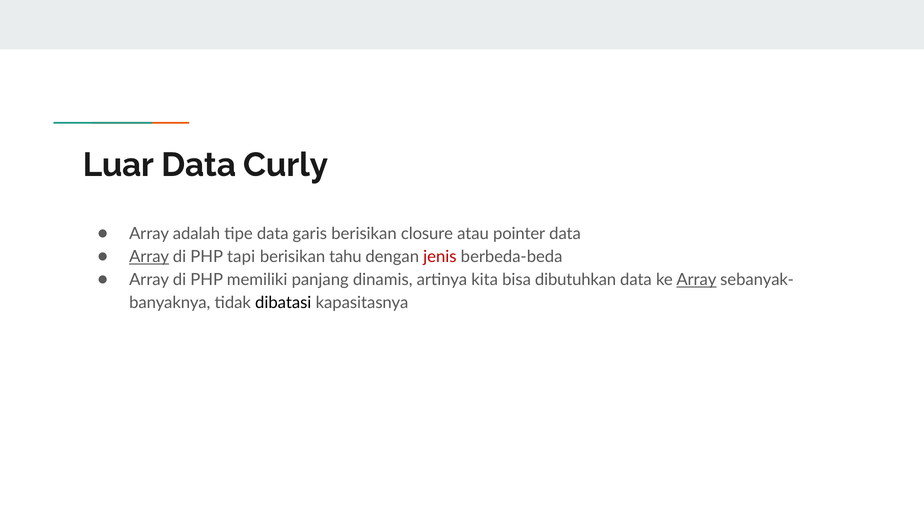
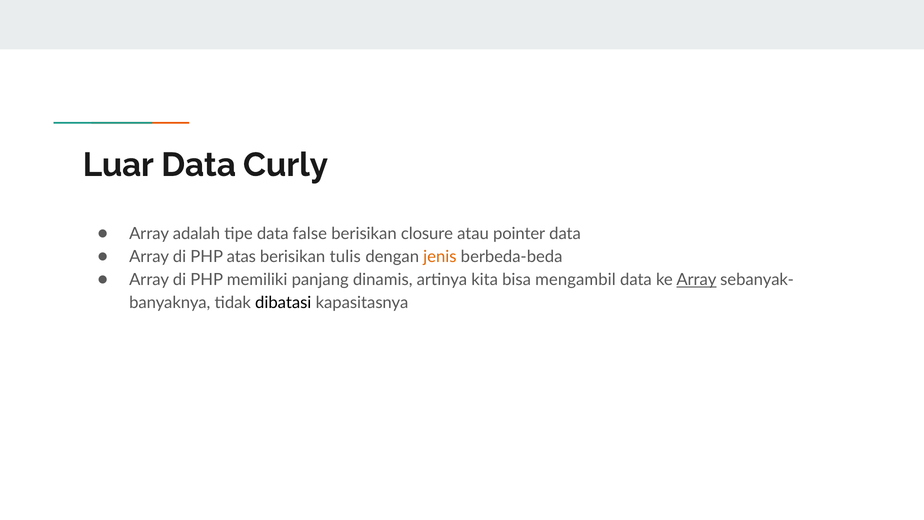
garis: garis -> false (310, 233)
Array underline: present -> none (149, 257)
tapi: tapi -> atas (241, 257)
tahu: tahu -> tulis (345, 257)
jenis colour: red -> orange (440, 257)
dibutuhkan: dibutuhkan -> mengambil (575, 280)
